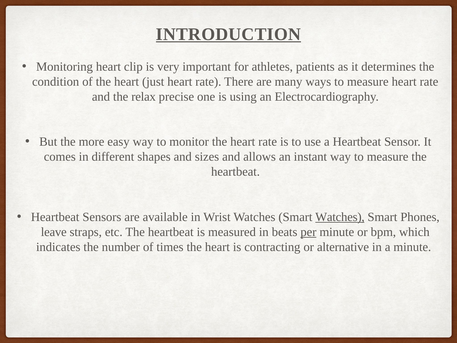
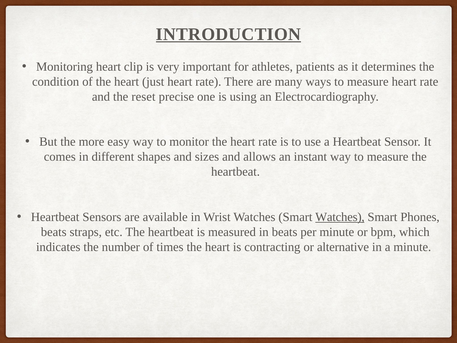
relax: relax -> reset (143, 97)
leave: leave -> beats (54, 232)
per underline: present -> none (308, 232)
